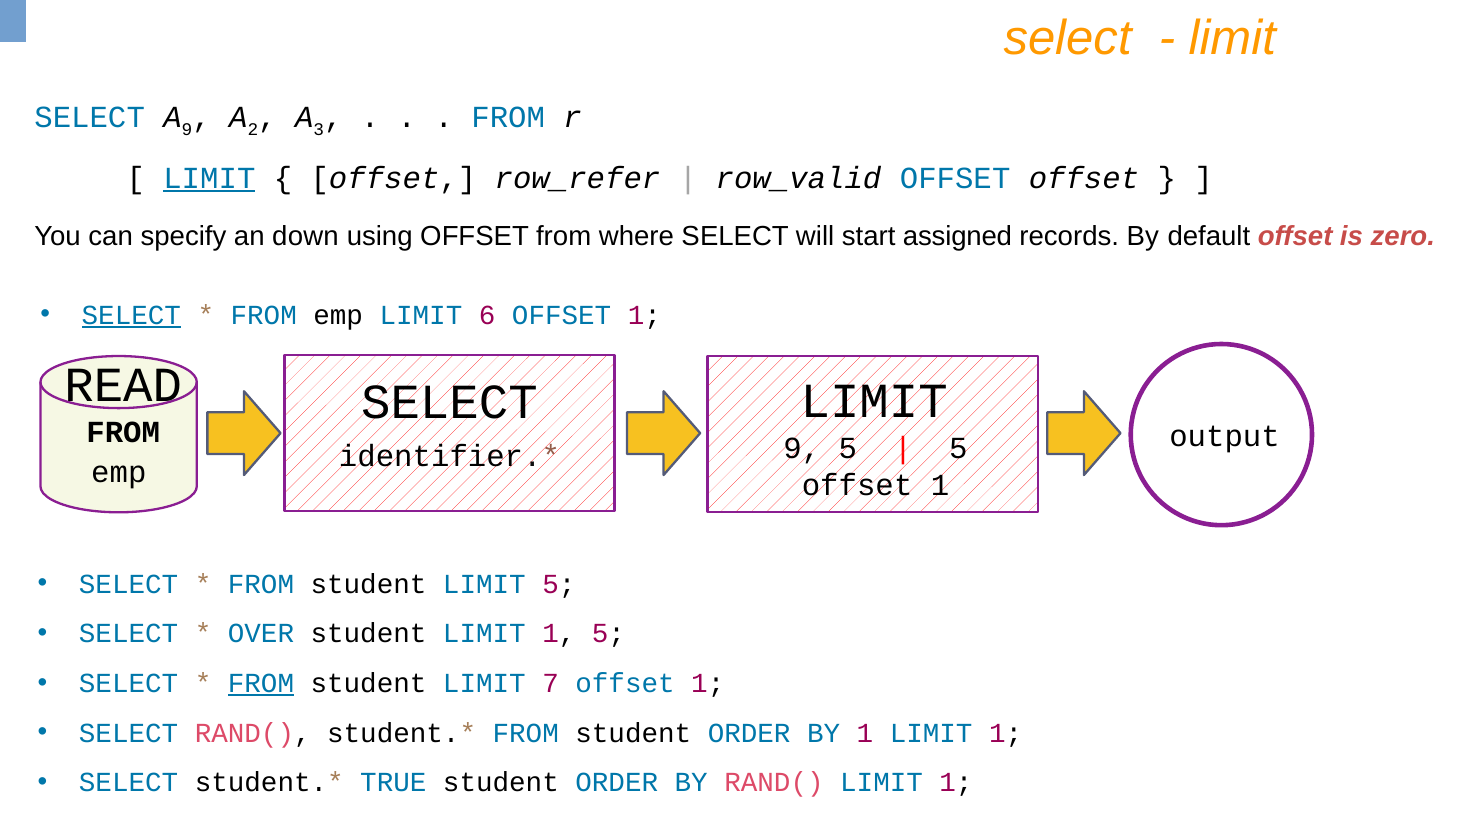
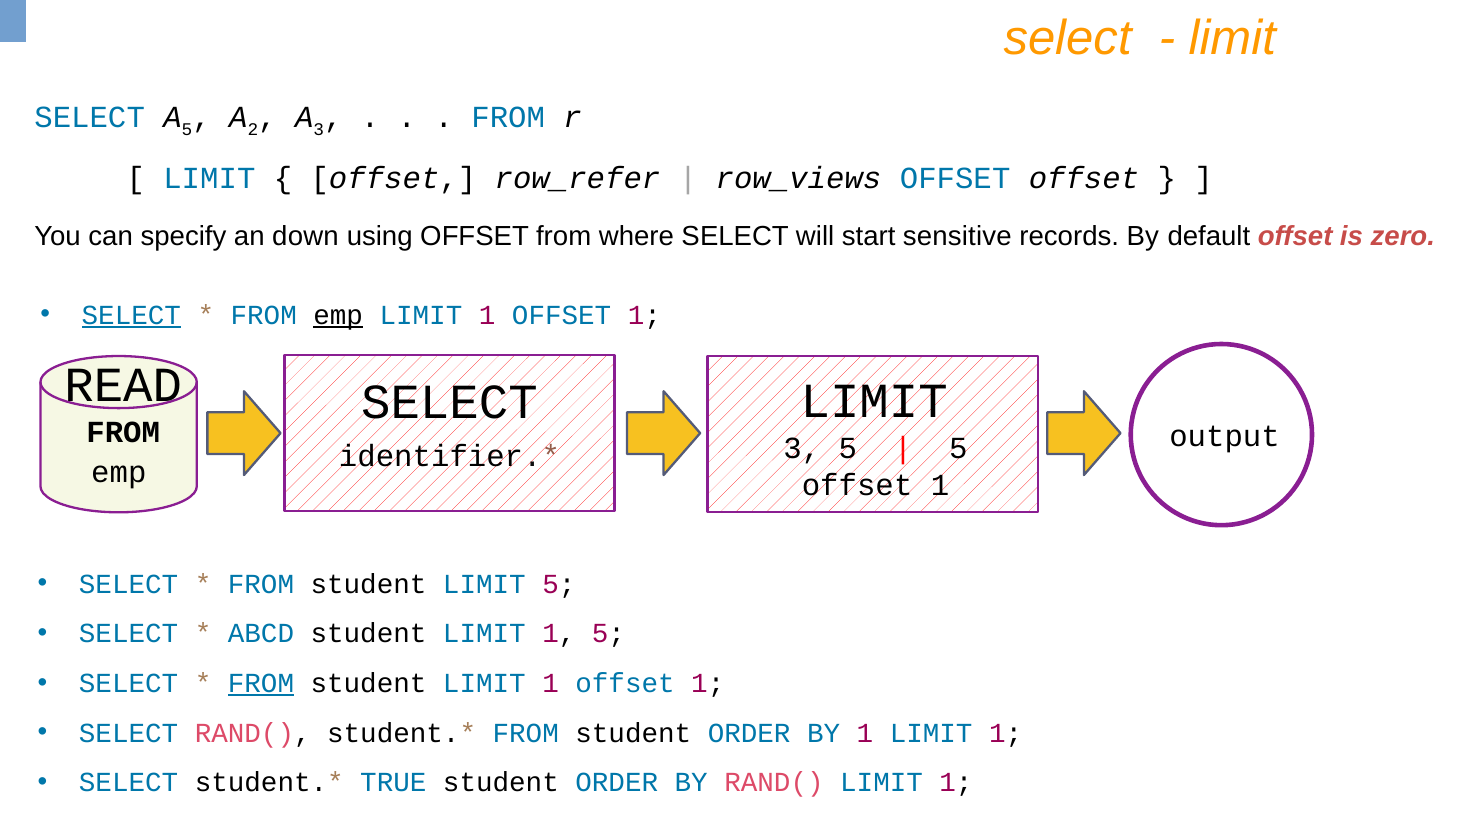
9: 9 -> 5 (187, 130)
LIMIT underline: present -> none (209, 178)
row_valid: row_valid -> row_views (799, 178)
assigned: assigned -> sensitive (957, 237)
emp underline: none -> present (338, 315)
6: 6 -> 1 (487, 315)
9: 9 -> 3 (802, 449)
OVER: OVER -> ABCD (261, 634)
7: 7 -> 1 (551, 684)
